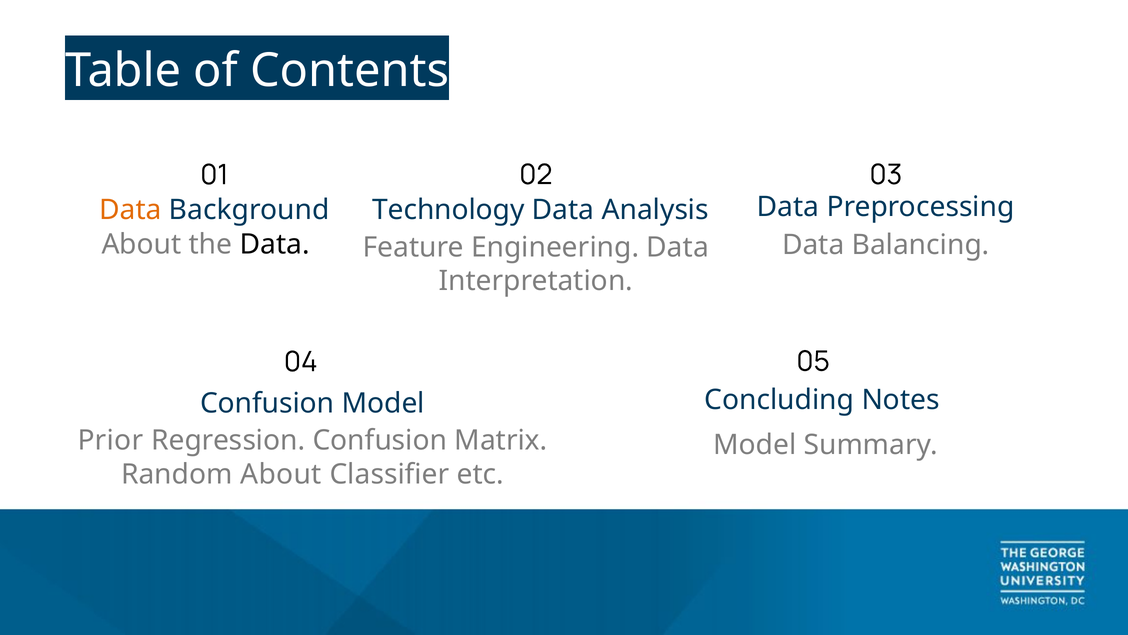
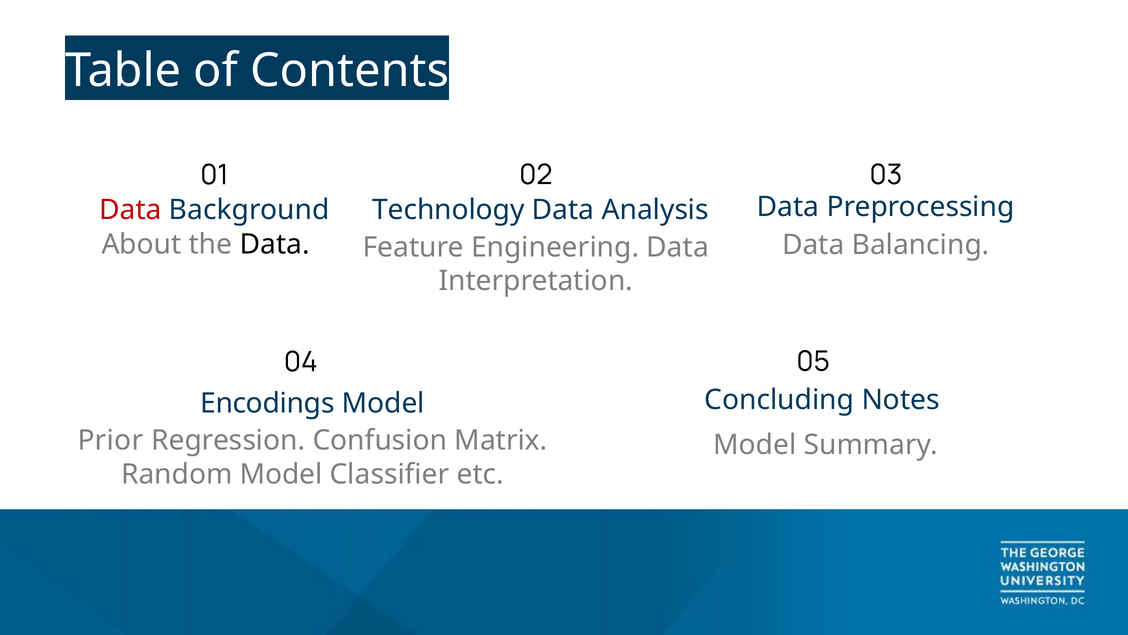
Data colour: orange -> red (130, 210)
Confusion: Confusion -> Encodings (267, 403)
Random About: About -> Model (281, 474)
